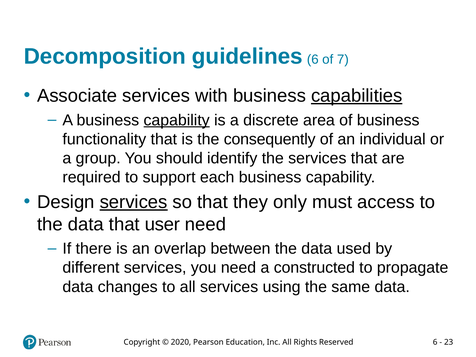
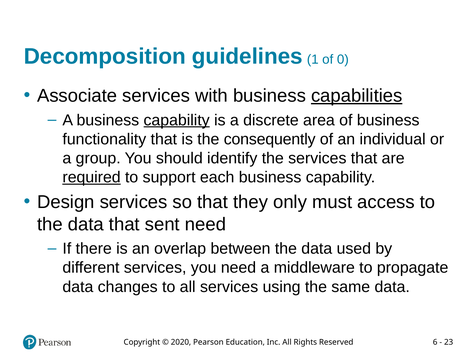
guidelines 6: 6 -> 1 (313, 59)
7: 7 -> 0 (343, 59)
required underline: none -> present (92, 177)
services underline: present -> none (134, 202)
user: user -> sent (162, 224)
constructed: constructed -> middleware (314, 268)
